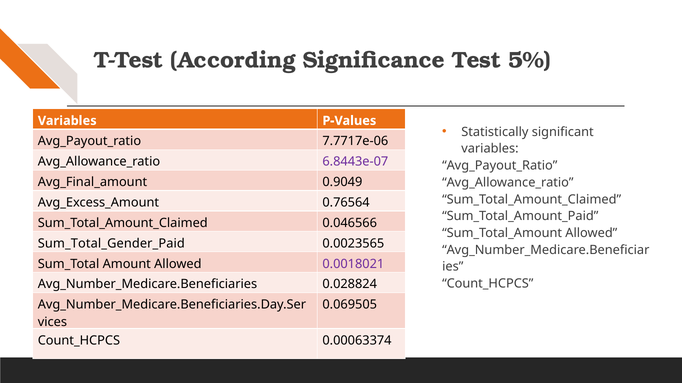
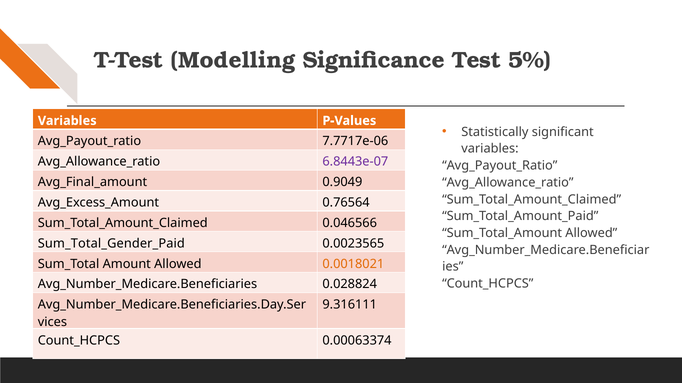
T-Test According: According -> Modelling (233, 60)
0.0018021 colour: purple -> orange (353, 264)
0.069505: 0.069505 -> 9.316111 (350, 305)
